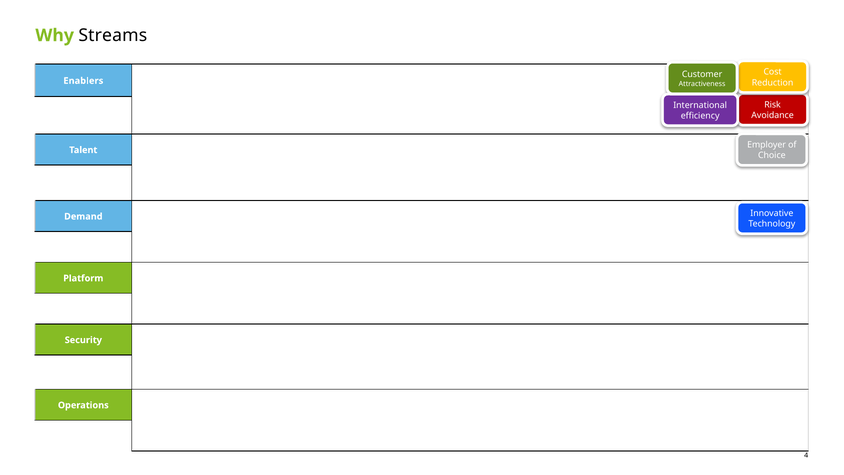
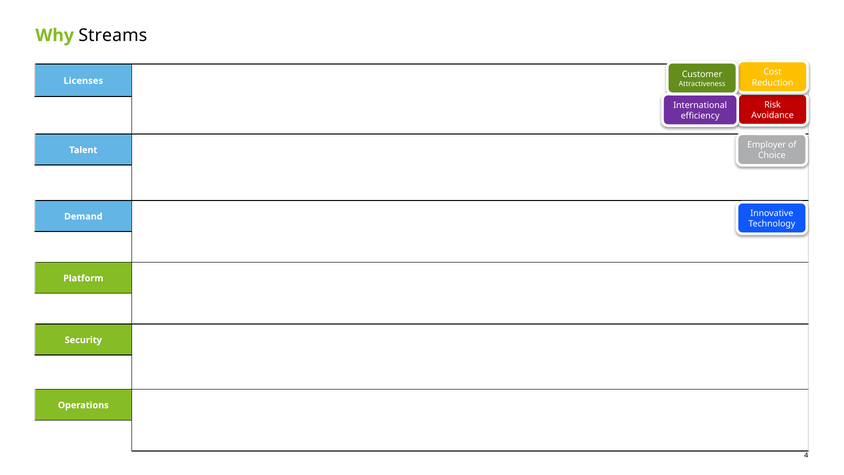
Enablers: Enablers -> Licenses (83, 81)
